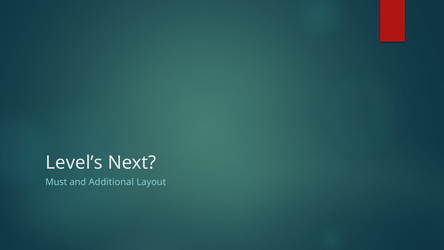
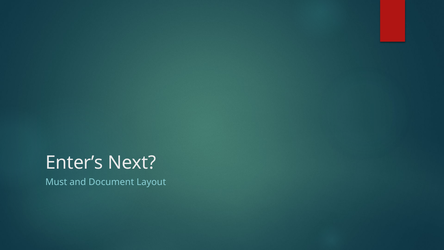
Level’s: Level’s -> Enter’s (74, 162)
Additional: Additional -> Document (111, 182)
